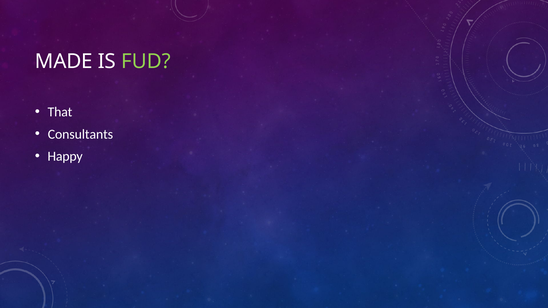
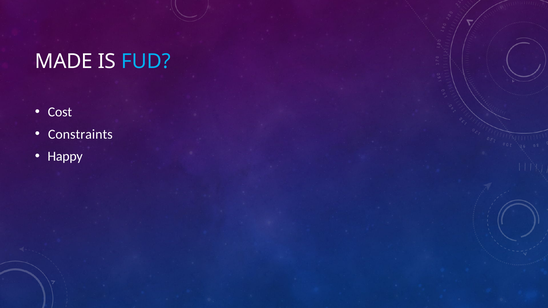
FUD colour: light green -> light blue (146, 62)
That: That -> Cost (60, 112)
Consultants: Consultants -> Constraints (80, 134)
